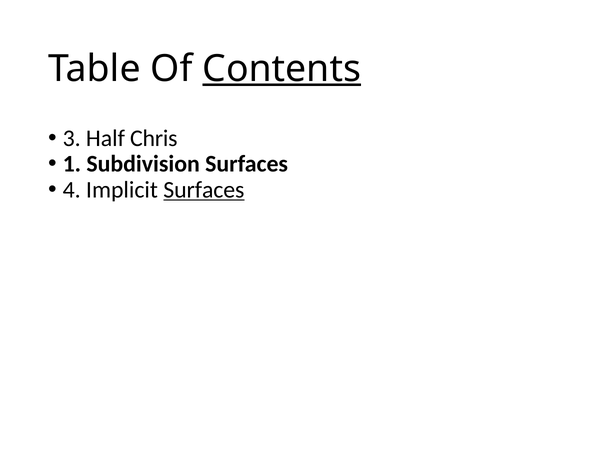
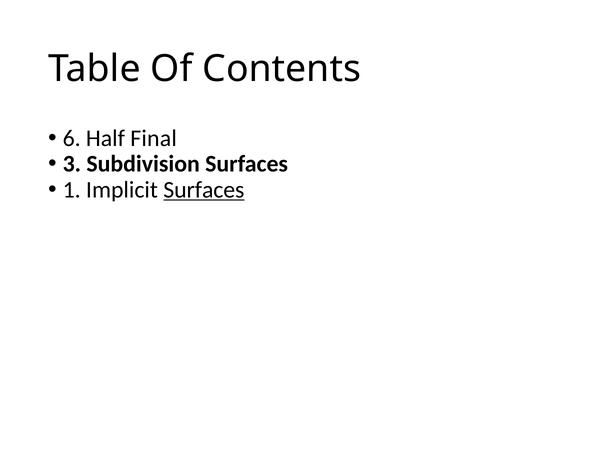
Contents underline: present -> none (282, 69)
3: 3 -> 6 (72, 138)
Chris: Chris -> Final (154, 138)
1: 1 -> 3 (72, 164)
4: 4 -> 1 (72, 190)
